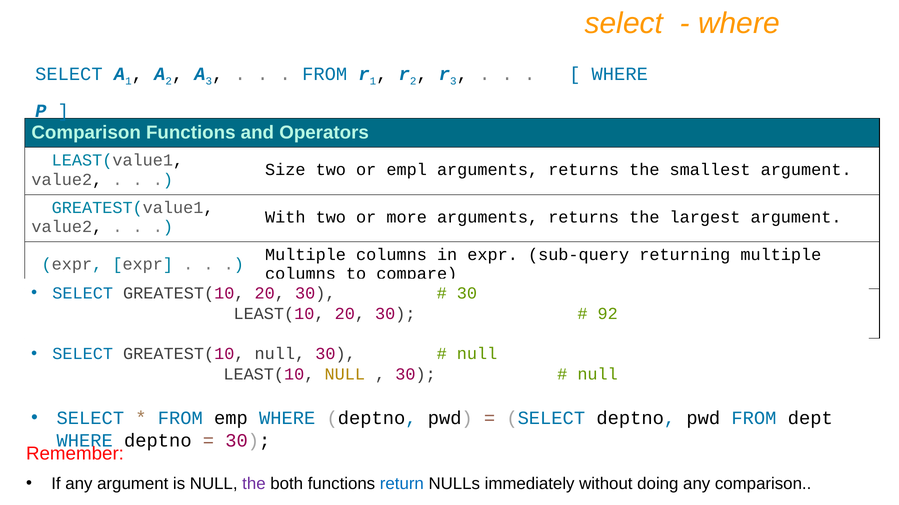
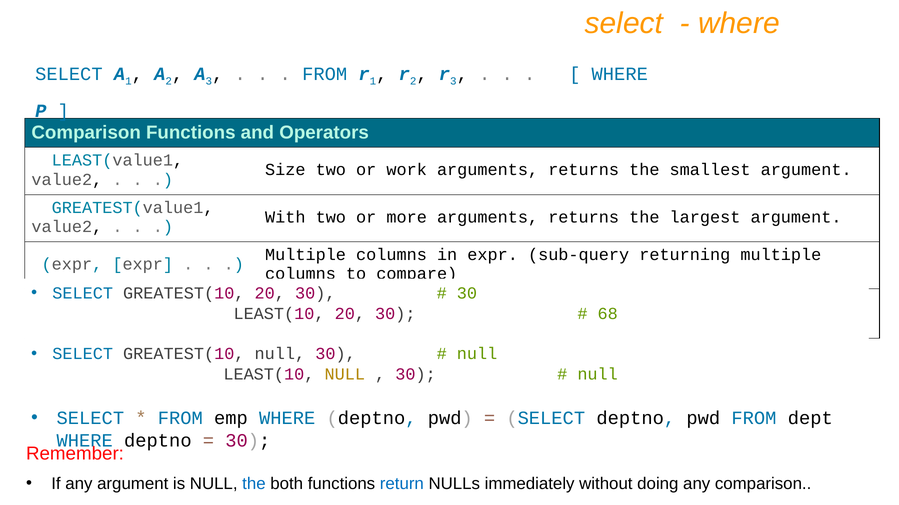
empl: empl -> work (407, 170)
92: 92 -> 68 (608, 314)
the colour: purple -> blue (254, 484)
